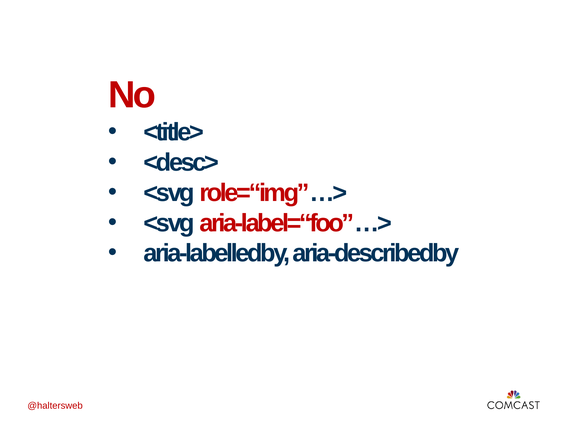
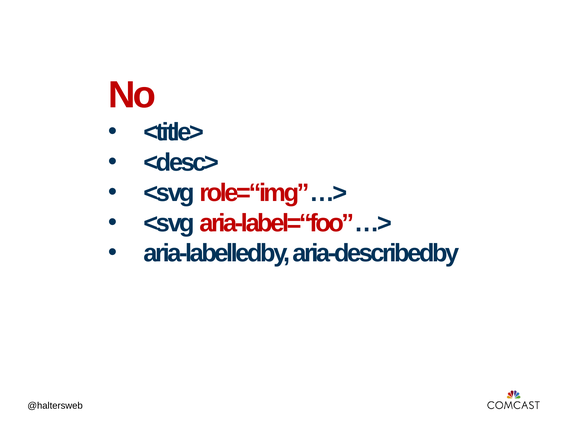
@haltersweb colour: red -> black (55, 406)
